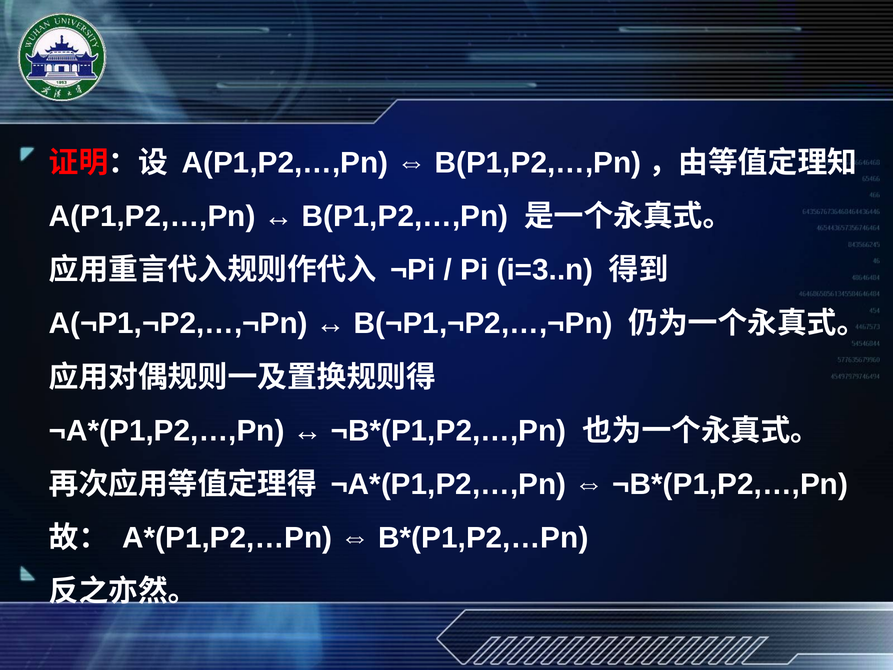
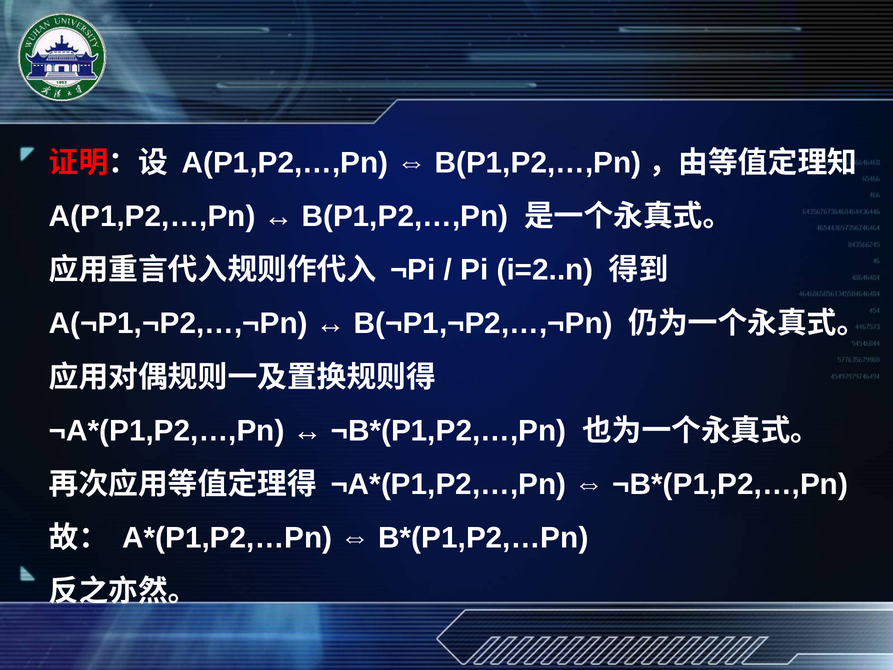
i=3..n: i=3..n -> i=2..n (545, 270)
